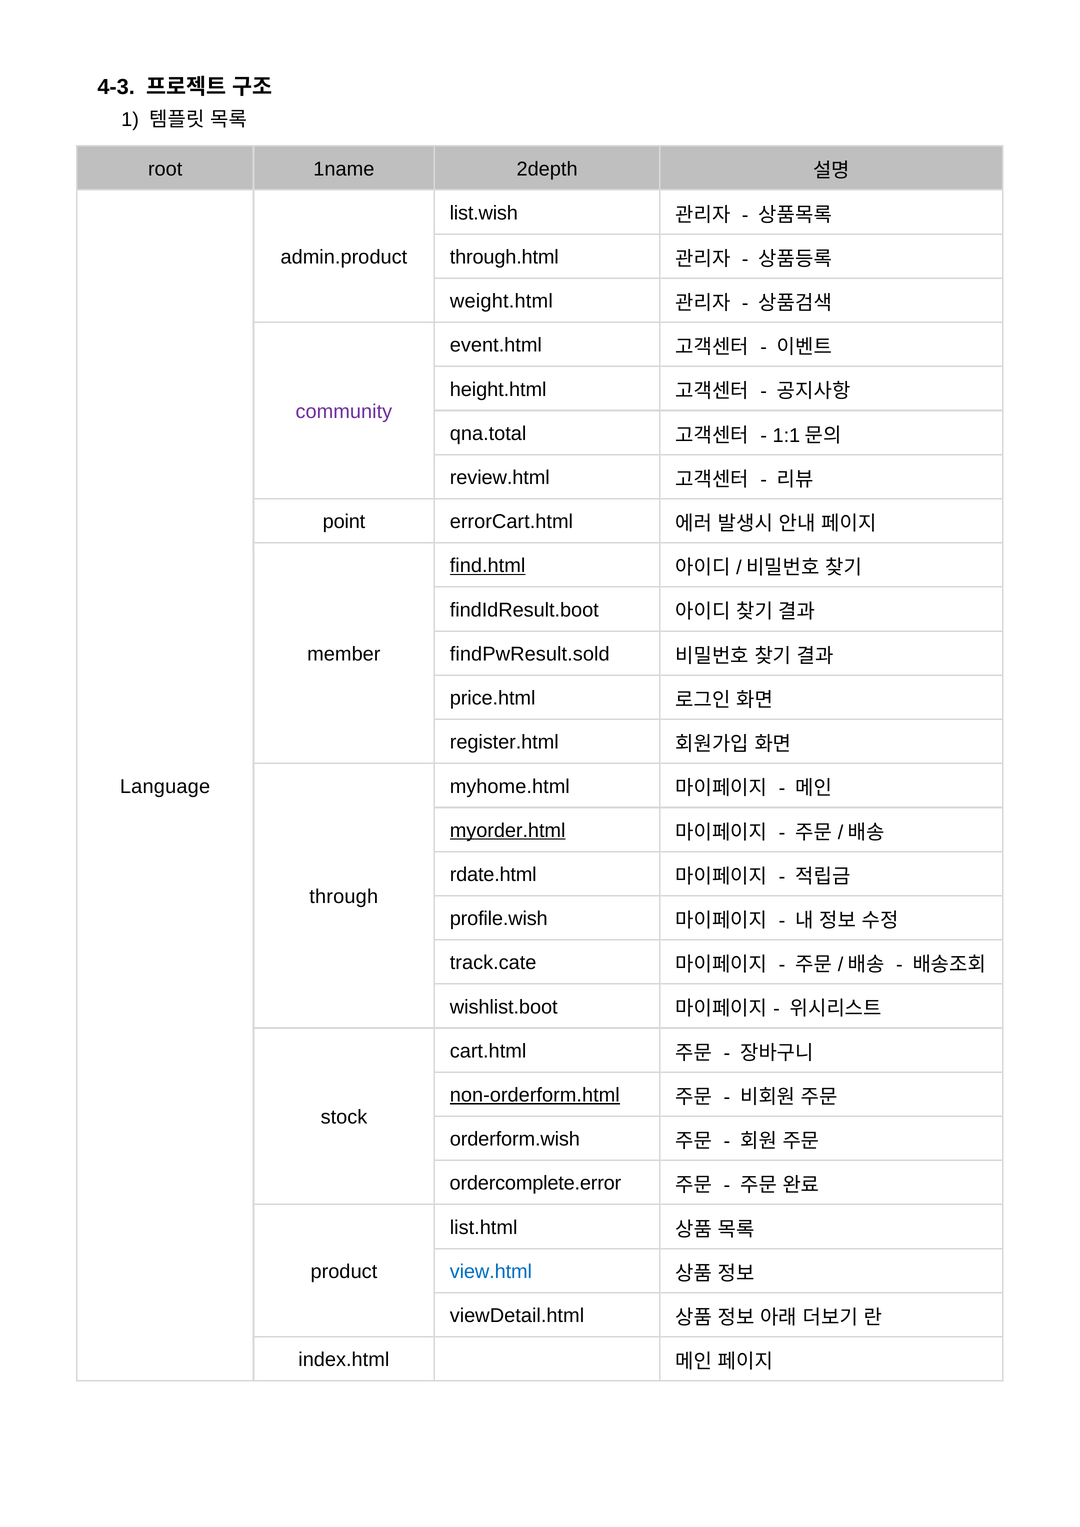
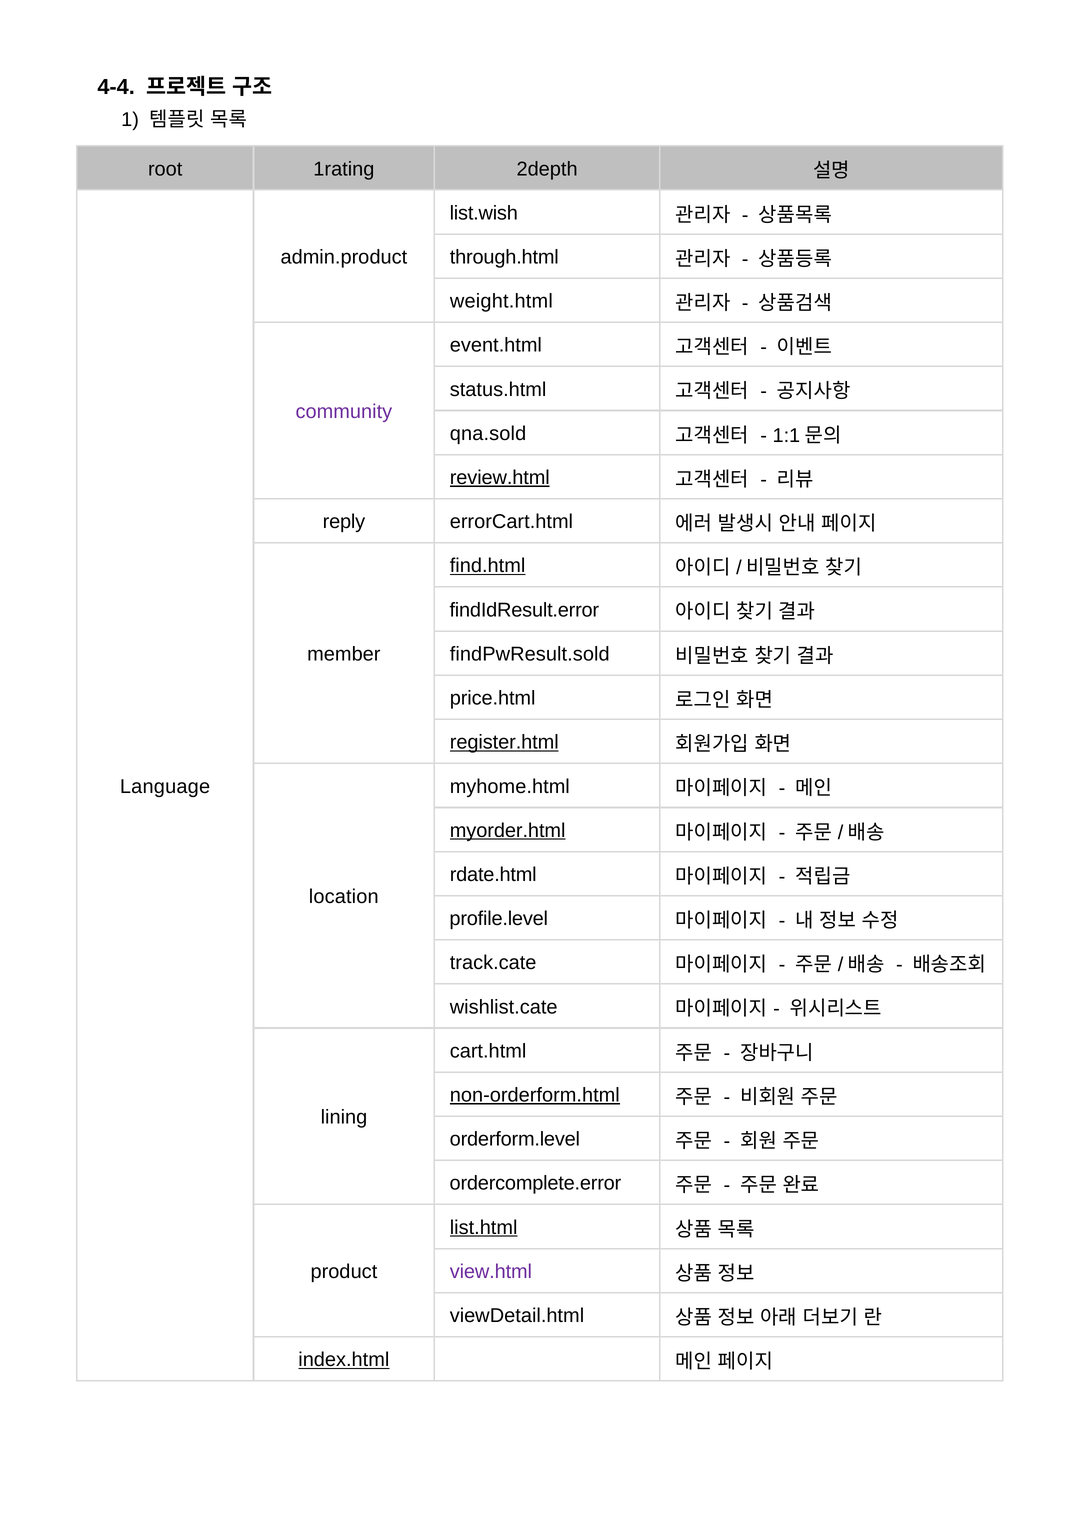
4-3: 4-3 -> 4-4 (116, 87)
1name: 1name -> 1rating (344, 169)
height.html: height.html -> status.html (498, 389)
qna.total: qna.total -> qna.sold (488, 433)
review.html underline: none -> present (500, 478)
point: point -> reply (344, 522)
findIdResult.boot: findIdResult.boot -> findIdResult.error (524, 610)
register.html underline: none -> present (504, 742)
through: through -> location (344, 896)
profile.wish: profile.wish -> profile.level (499, 918)
wishlist.boot: wishlist.boot -> wishlist.cate (504, 1007)
stock: stock -> lining (344, 1117)
orderform.wish: orderform.wish -> orderform.level (515, 1139)
list.html underline: none -> present (484, 1227)
view.html colour: blue -> purple (491, 1271)
index.html underline: none -> present (344, 1359)
